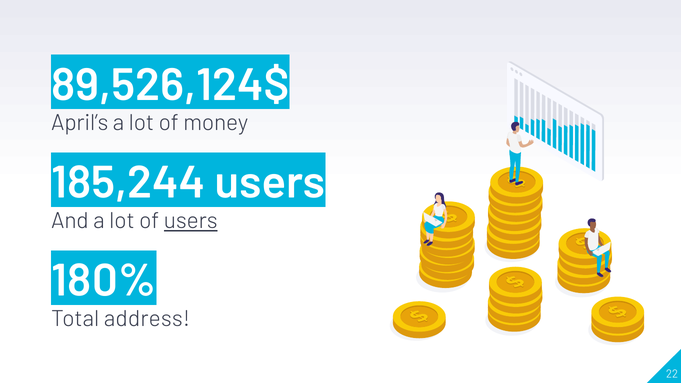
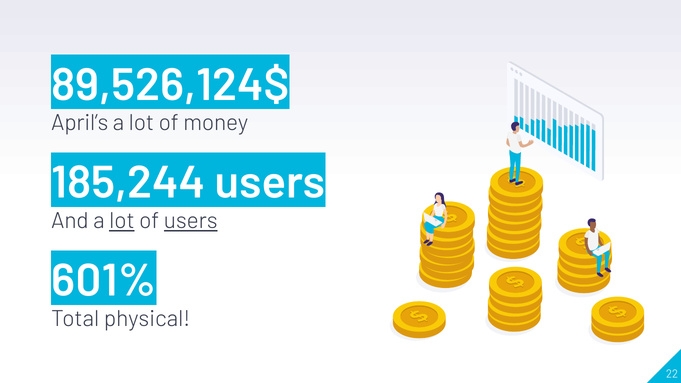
lot underline: none -> present (122, 221)
180%: 180% -> 601% (104, 281)
address: address -> physical (147, 319)
